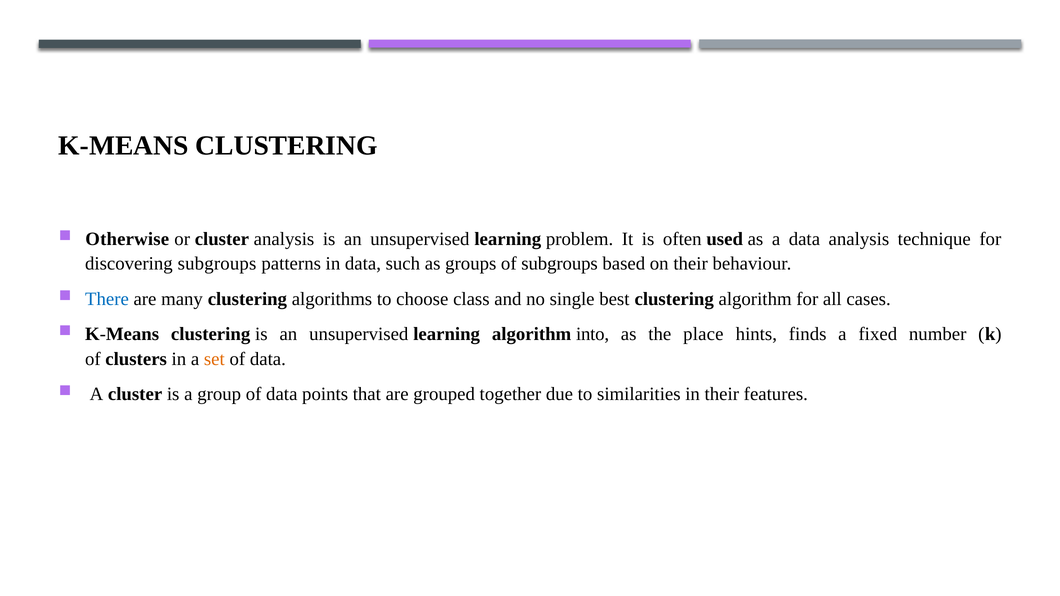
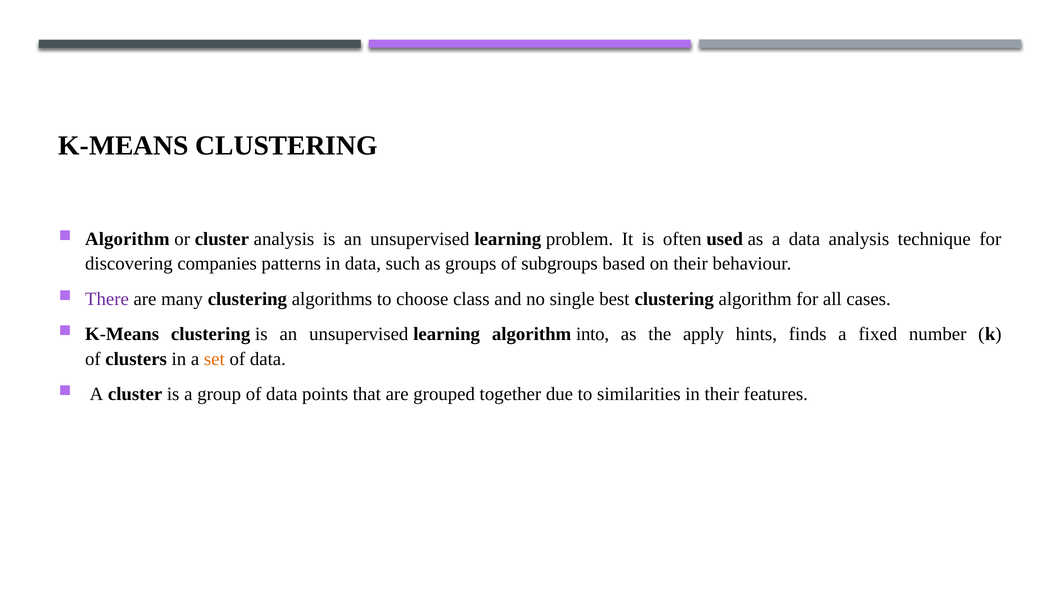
Otherwise: Otherwise -> Algorithm (127, 239)
discovering subgroups: subgroups -> companies (217, 264)
There colour: blue -> purple (107, 299)
place: place -> apply (704, 334)
